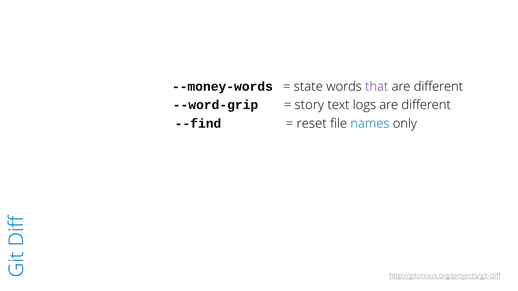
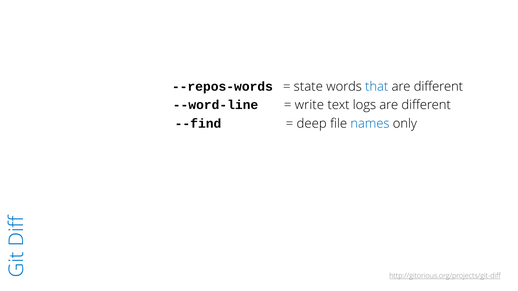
that colour: purple -> blue (377, 87)
--money-words: --money-words -> --repos-words (222, 87)
story: story -> write (309, 105)
--word-grip: --word-grip -> --word-line (216, 105)
reset: reset -> deep (312, 124)
